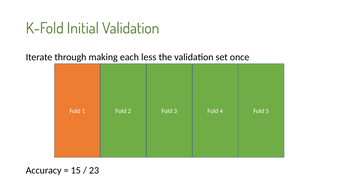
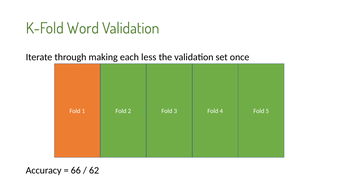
Initial: Initial -> Word (83, 28)
15: 15 -> 66 (76, 171)
23: 23 -> 62 (94, 171)
